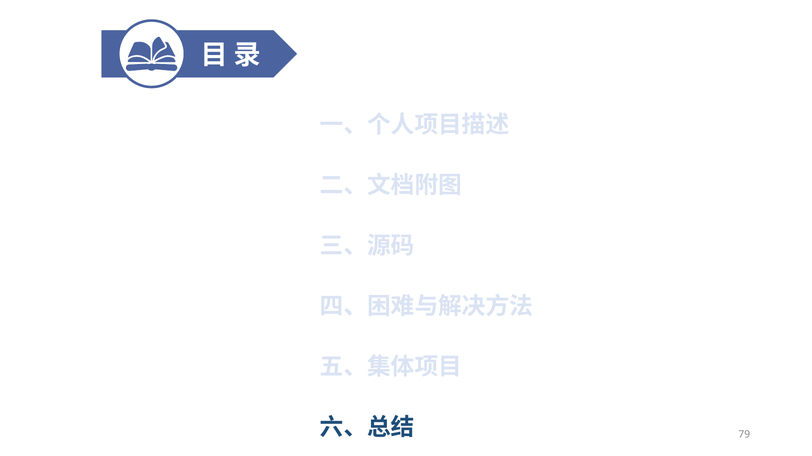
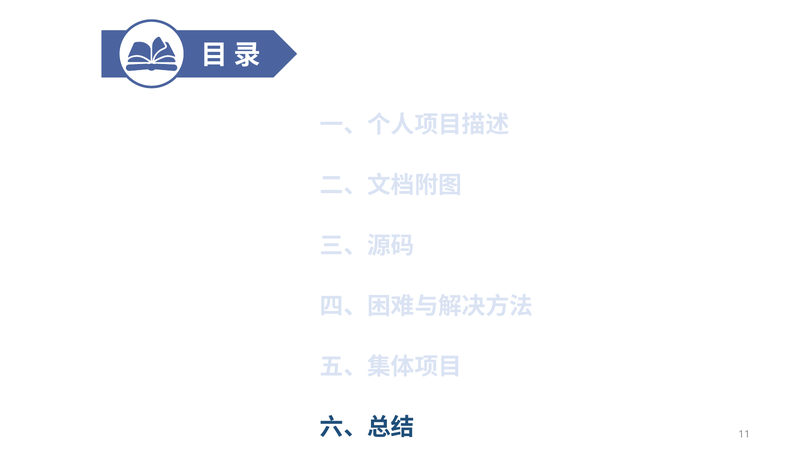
79: 79 -> 11 (744, 435)
